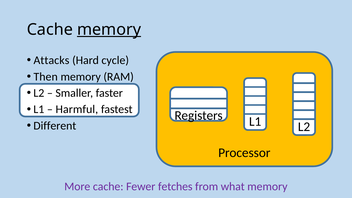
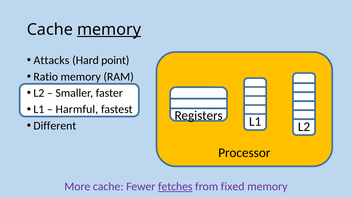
cycle: cycle -> point (115, 60)
Then: Then -> Ratio (46, 77)
fetches underline: none -> present (175, 187)
what: what -> fixed (233, 187)
